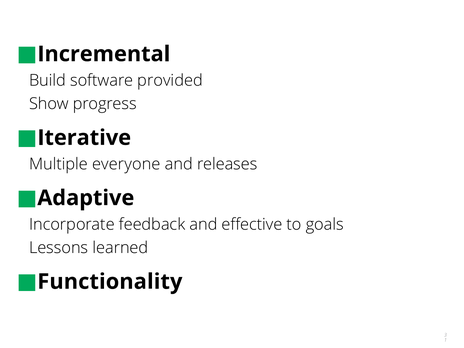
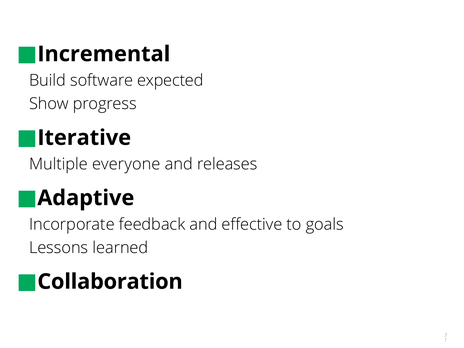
provided: provided -> expected (170, 80)
Functionality: Functionality -> Collaboration (110, 282)
